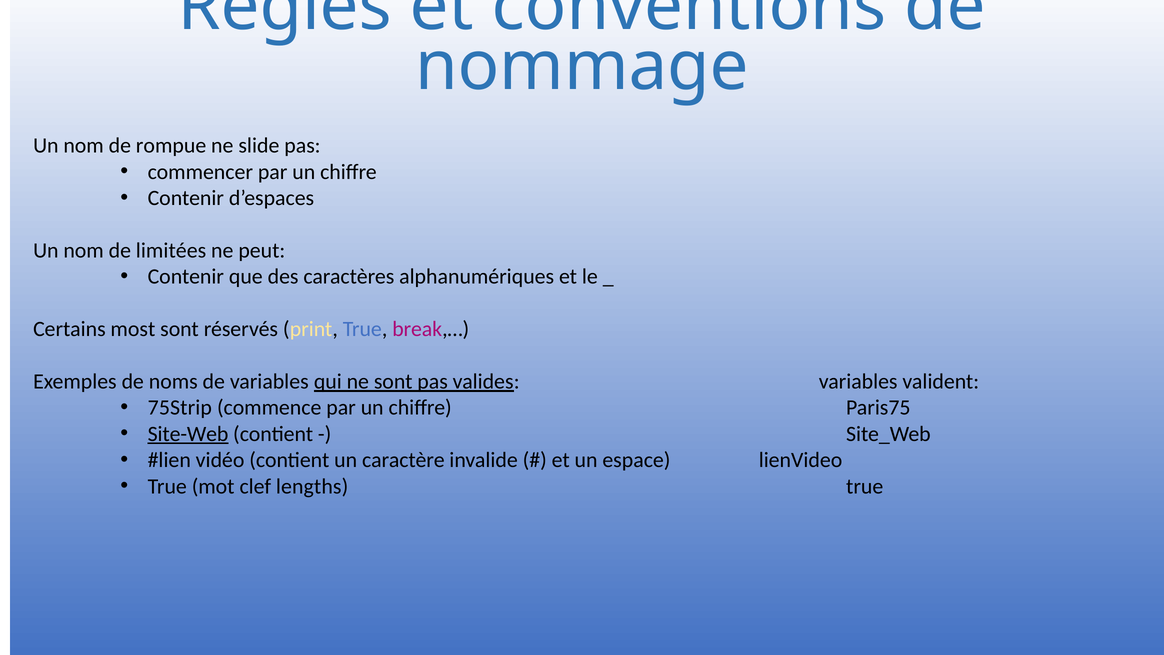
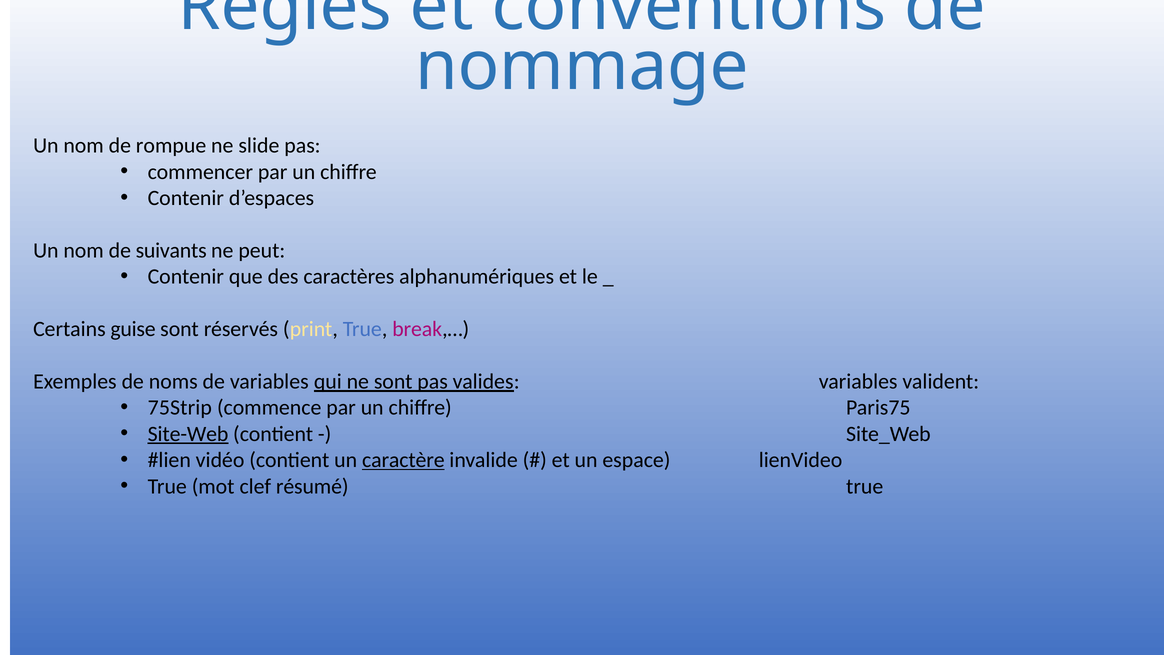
limitées: limitées -> suivants (171, 250)
most: most -> guise (133, 329)
caractère underline: none -> present (403, 460)
lengths: lengths -> résumé (312, 486)
